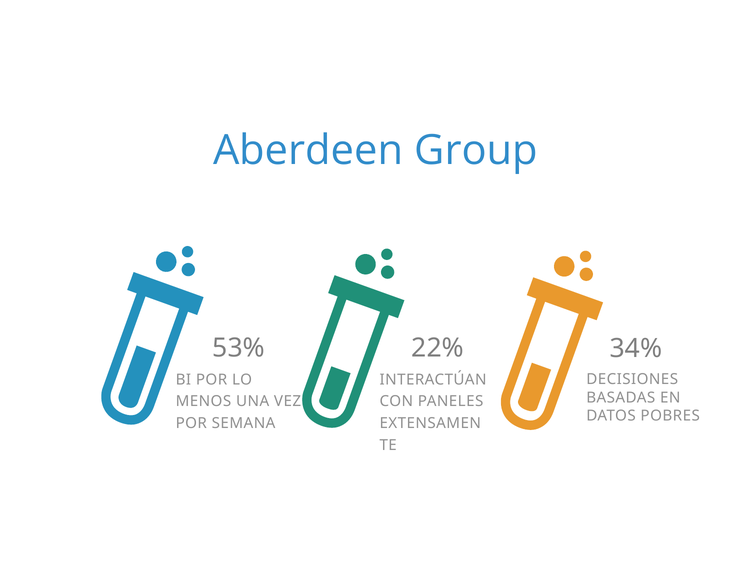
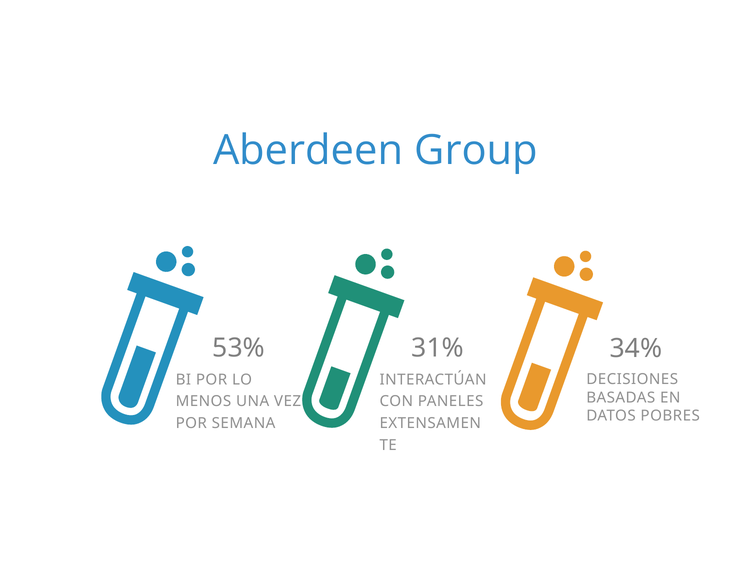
22%: 22% -> 31% (438, 348)
